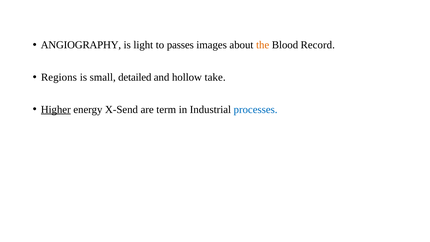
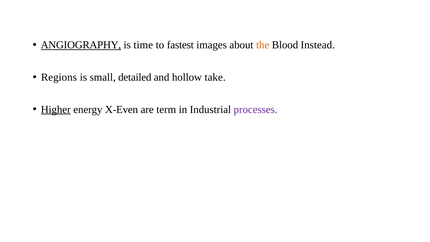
ANGIOGRAPHY underline: none -> present (81, 45)
light: light -> time (143, 45)
passes: passes -> fastest (180, 45)
Record: Record -> Instead (318, 45)
X-Send: X-Send -> X-Even (122, 109)
processes colour: blue -> purple (256, 109)
